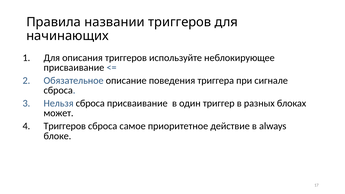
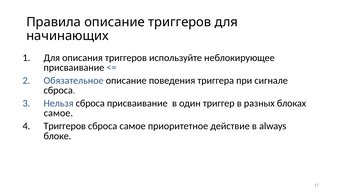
Правила названии: названии -> описание (115, 22)
может: может -> самое (58, 113)
